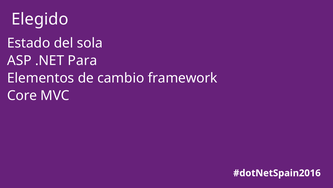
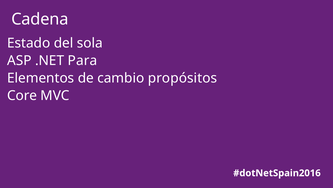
Elegido: Elegido -> Cadena (40, 19)
framework: framework -> propósitos (183, 78)
